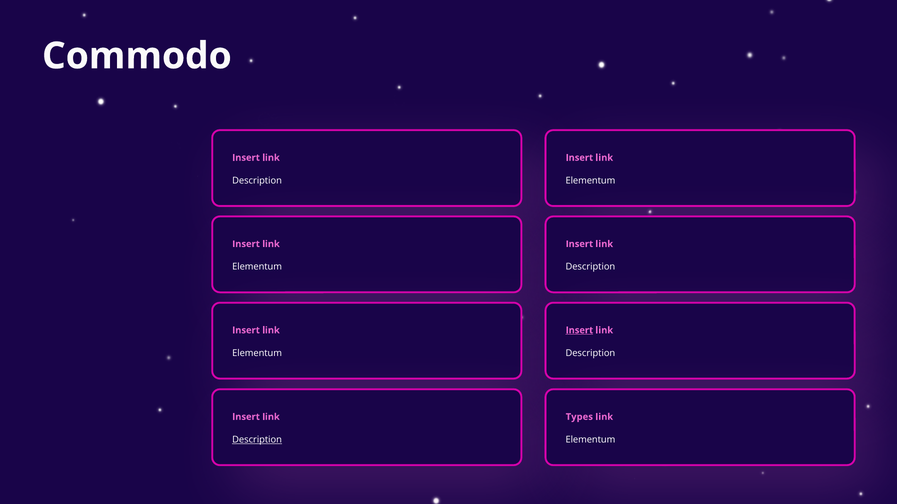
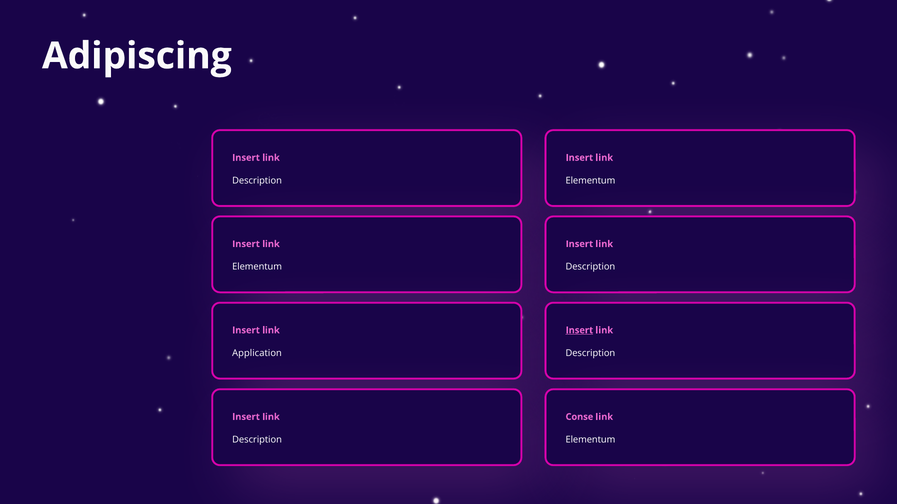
Commodo: Commodo -> Adipiscing (137, 56)
Elementum: Elementum -> Application (257, 354)
Types: Types -> Conse (579, 417)
Description underline: present -> none (257, 440)
